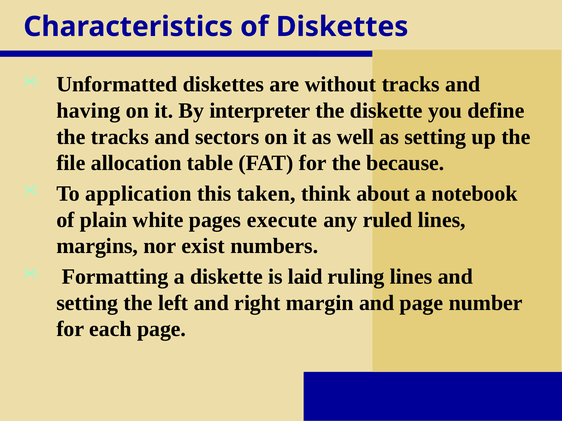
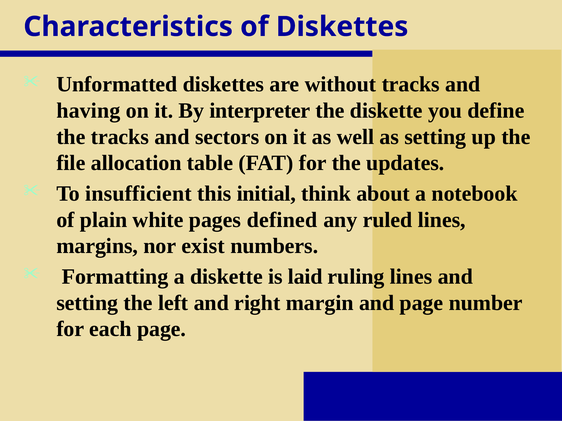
because: because -> updates (405, 163)
application: application -> insufficient (138, 194)
taken: taken -> initial (266, 194)
execute: execute -> defined (282, 220)
